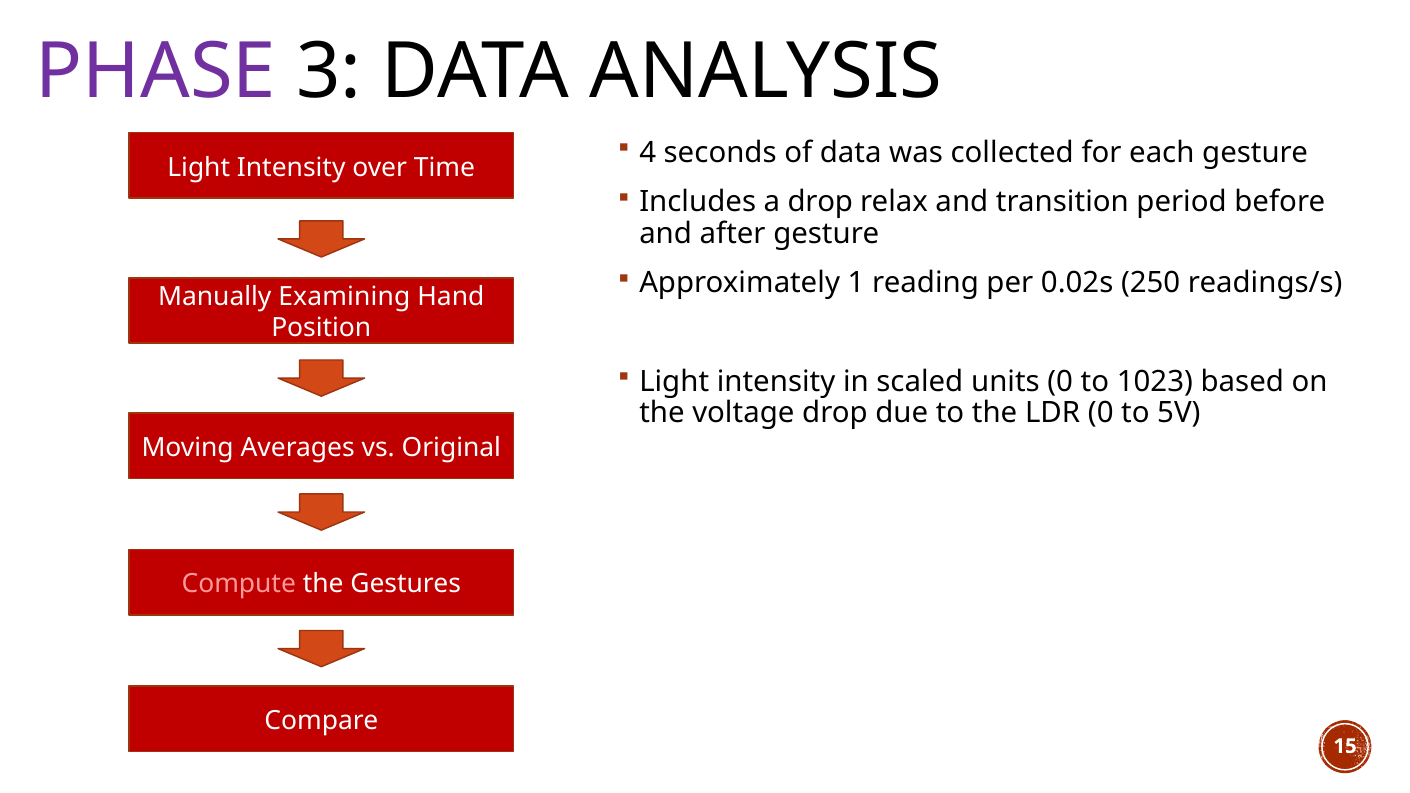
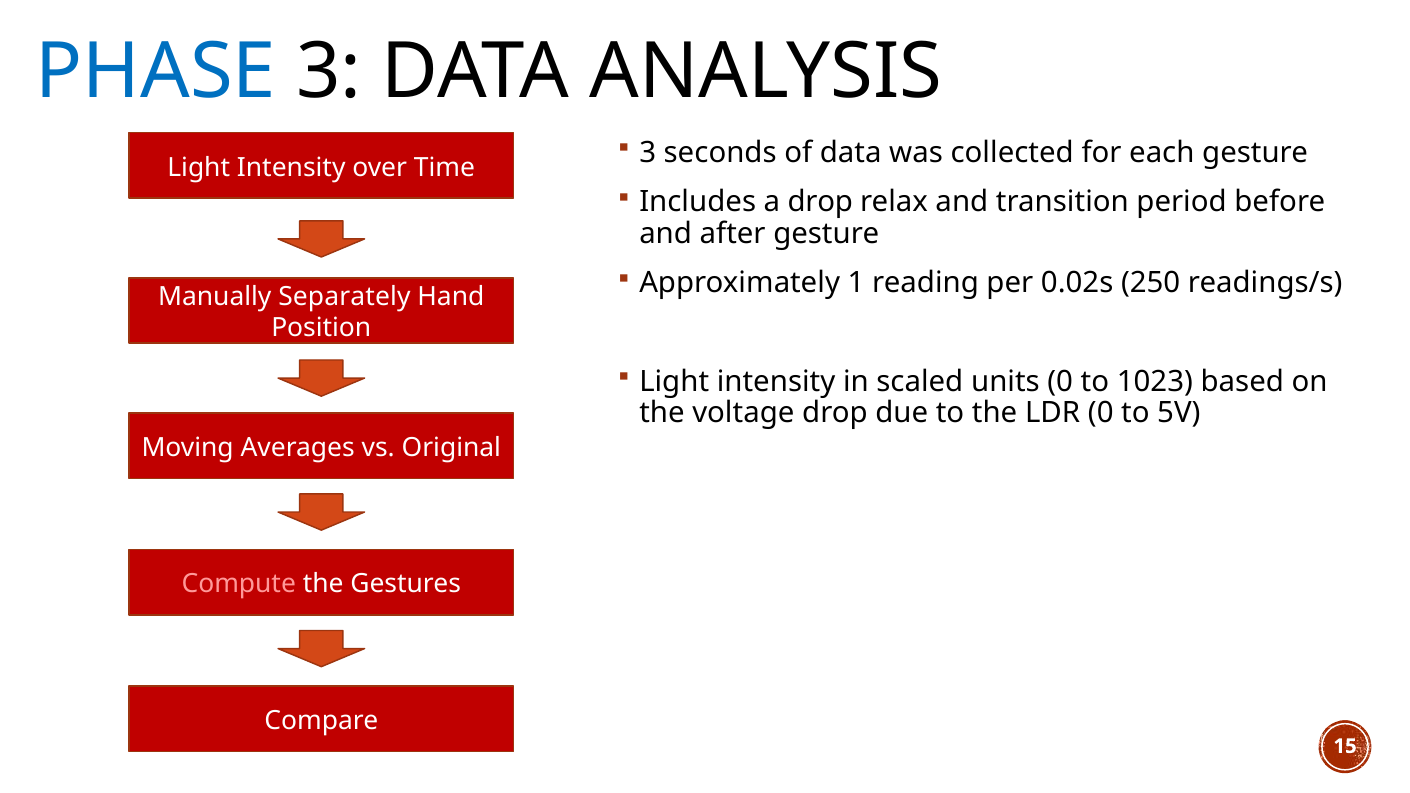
PHASE colour: purple -> blue (156, 72)
4: 4 -> 3 (648, 152)
Examining: Examining -> Separately (344, 296)
